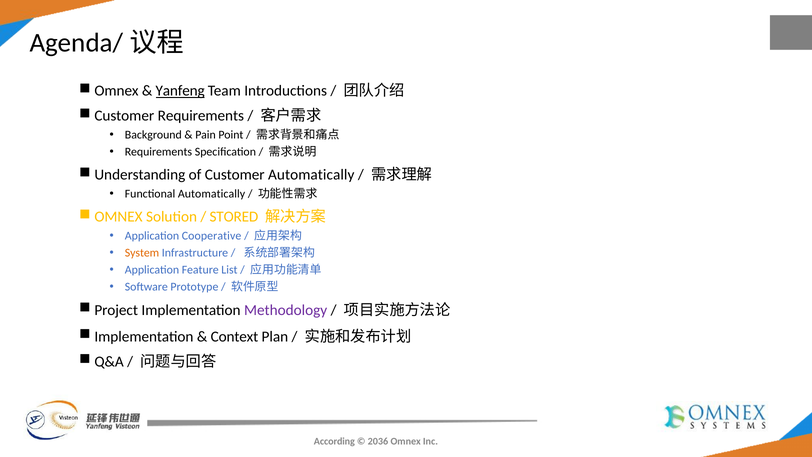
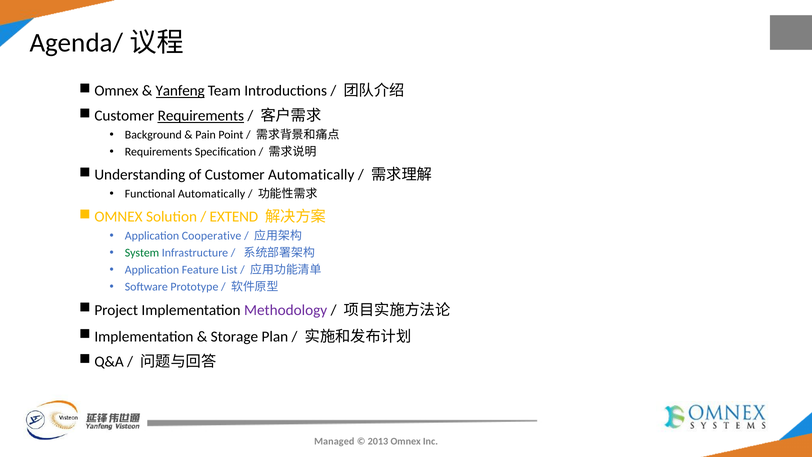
Requirements underline: none -> present (201, 116)
STORED: STORED -> EXTEND (234, 217)
System colour: orange -> green (142, 253)
Context: Context -> Storage (234, 336)
According: According -> Managed (334, 441)
2036: 2036 -> 2013 (378, 441)
